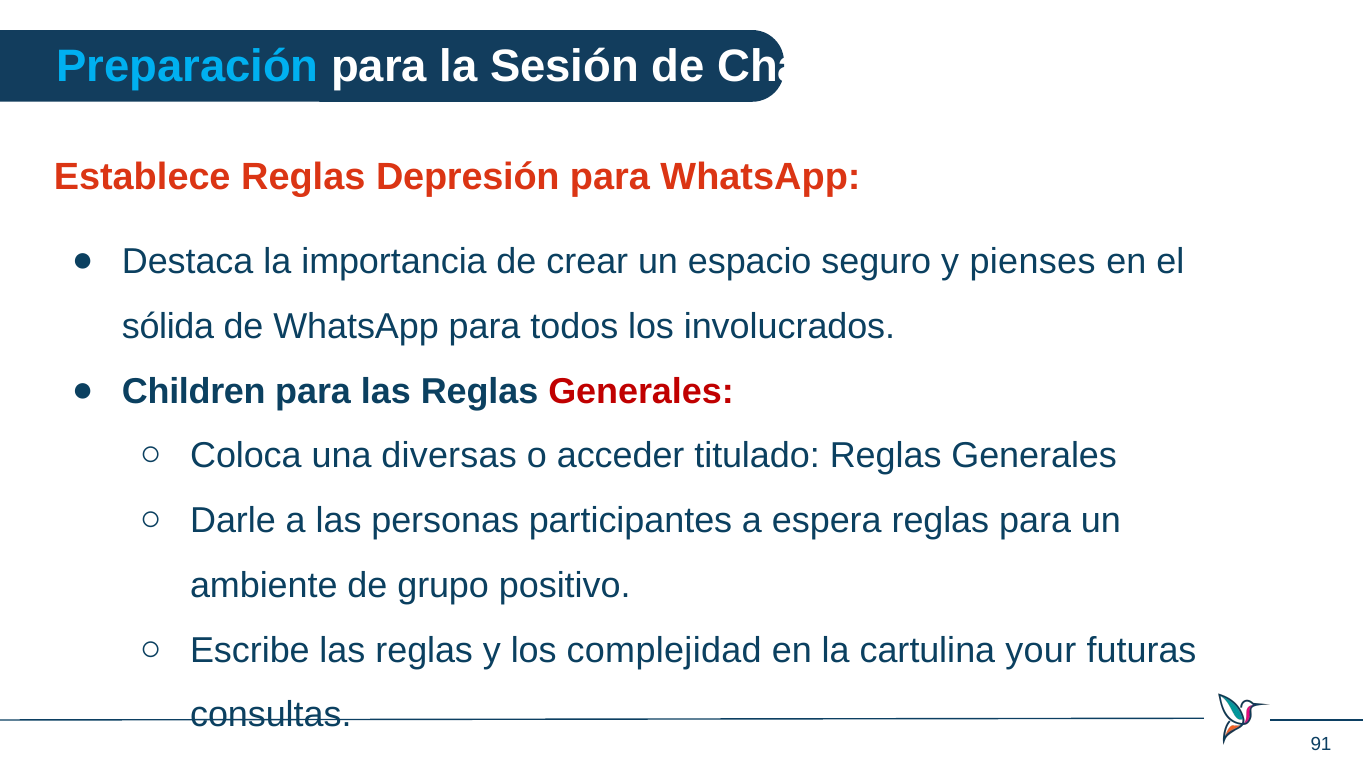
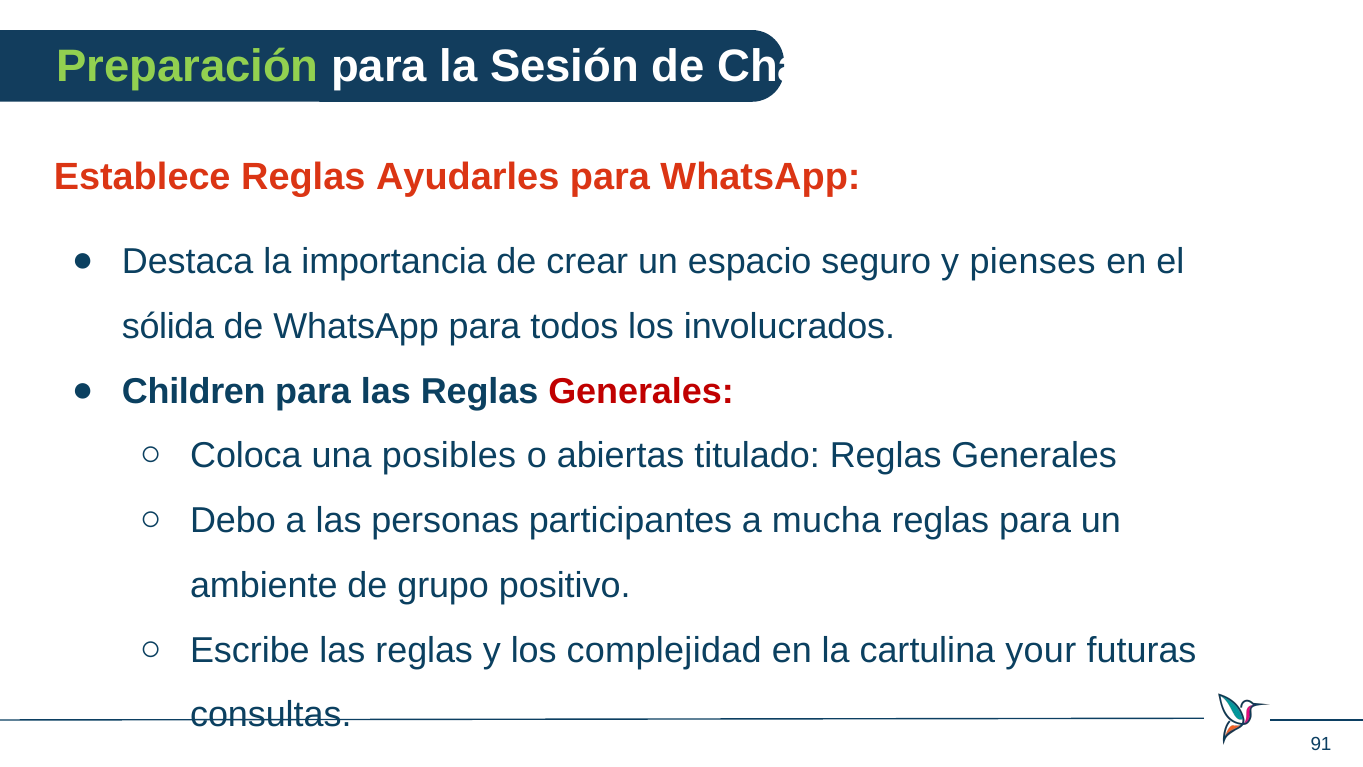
Preparación colour: light blue -> light green (187, 67)
Depresión: Depresión -> Ayudarles (468, 177)
diversas: diversas -> posibles (449, 456)
acceder: acceder -> abiertas (621, 456)
Darle: Darle -> Debo (233, 521)
espera: espera -> mucha (827, 521)
